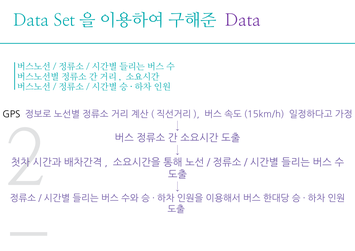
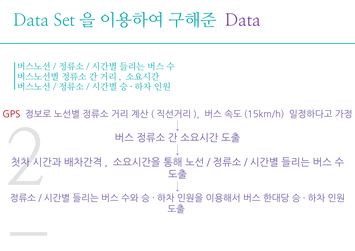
GPS colour: black -> red (11, 114)
